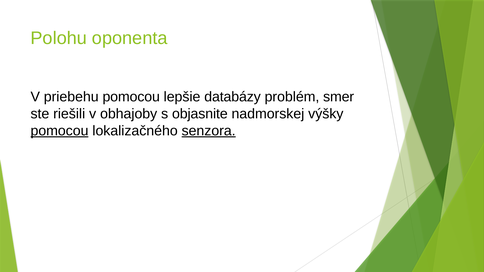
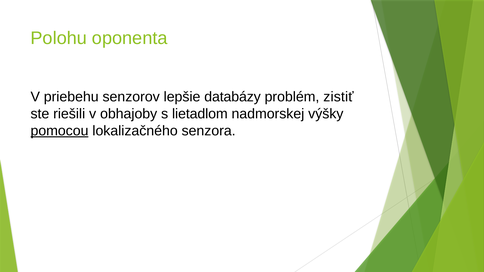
priebehu pomocou: pomocou -> senzorov (131, 97)
smer: smer -> zistiť (338, 97)
objasnite: objasnite -> lietadlom (200, 114)
senzora underline: present -> none (209, 131)
